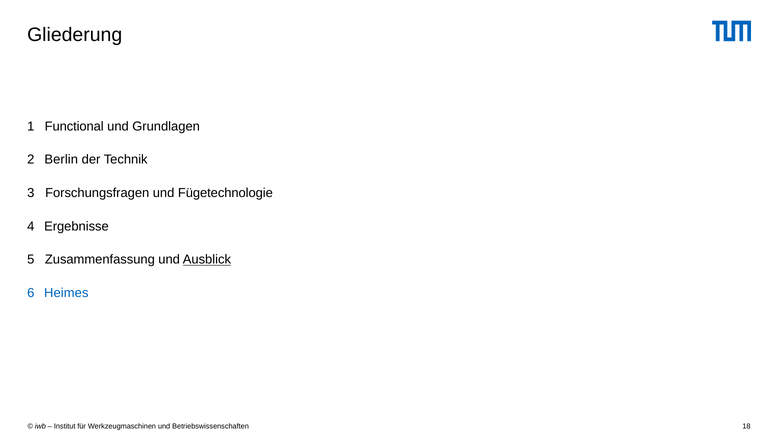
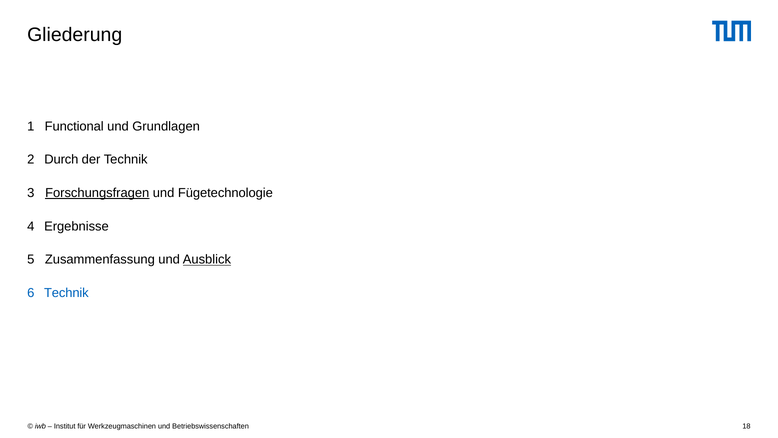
Berlin: Berlin -> Durch (61, 159)
Forschungsfragen underline: none -> present (97, 193)
6 Heimes: Heimes -> Technik (66, 293)
